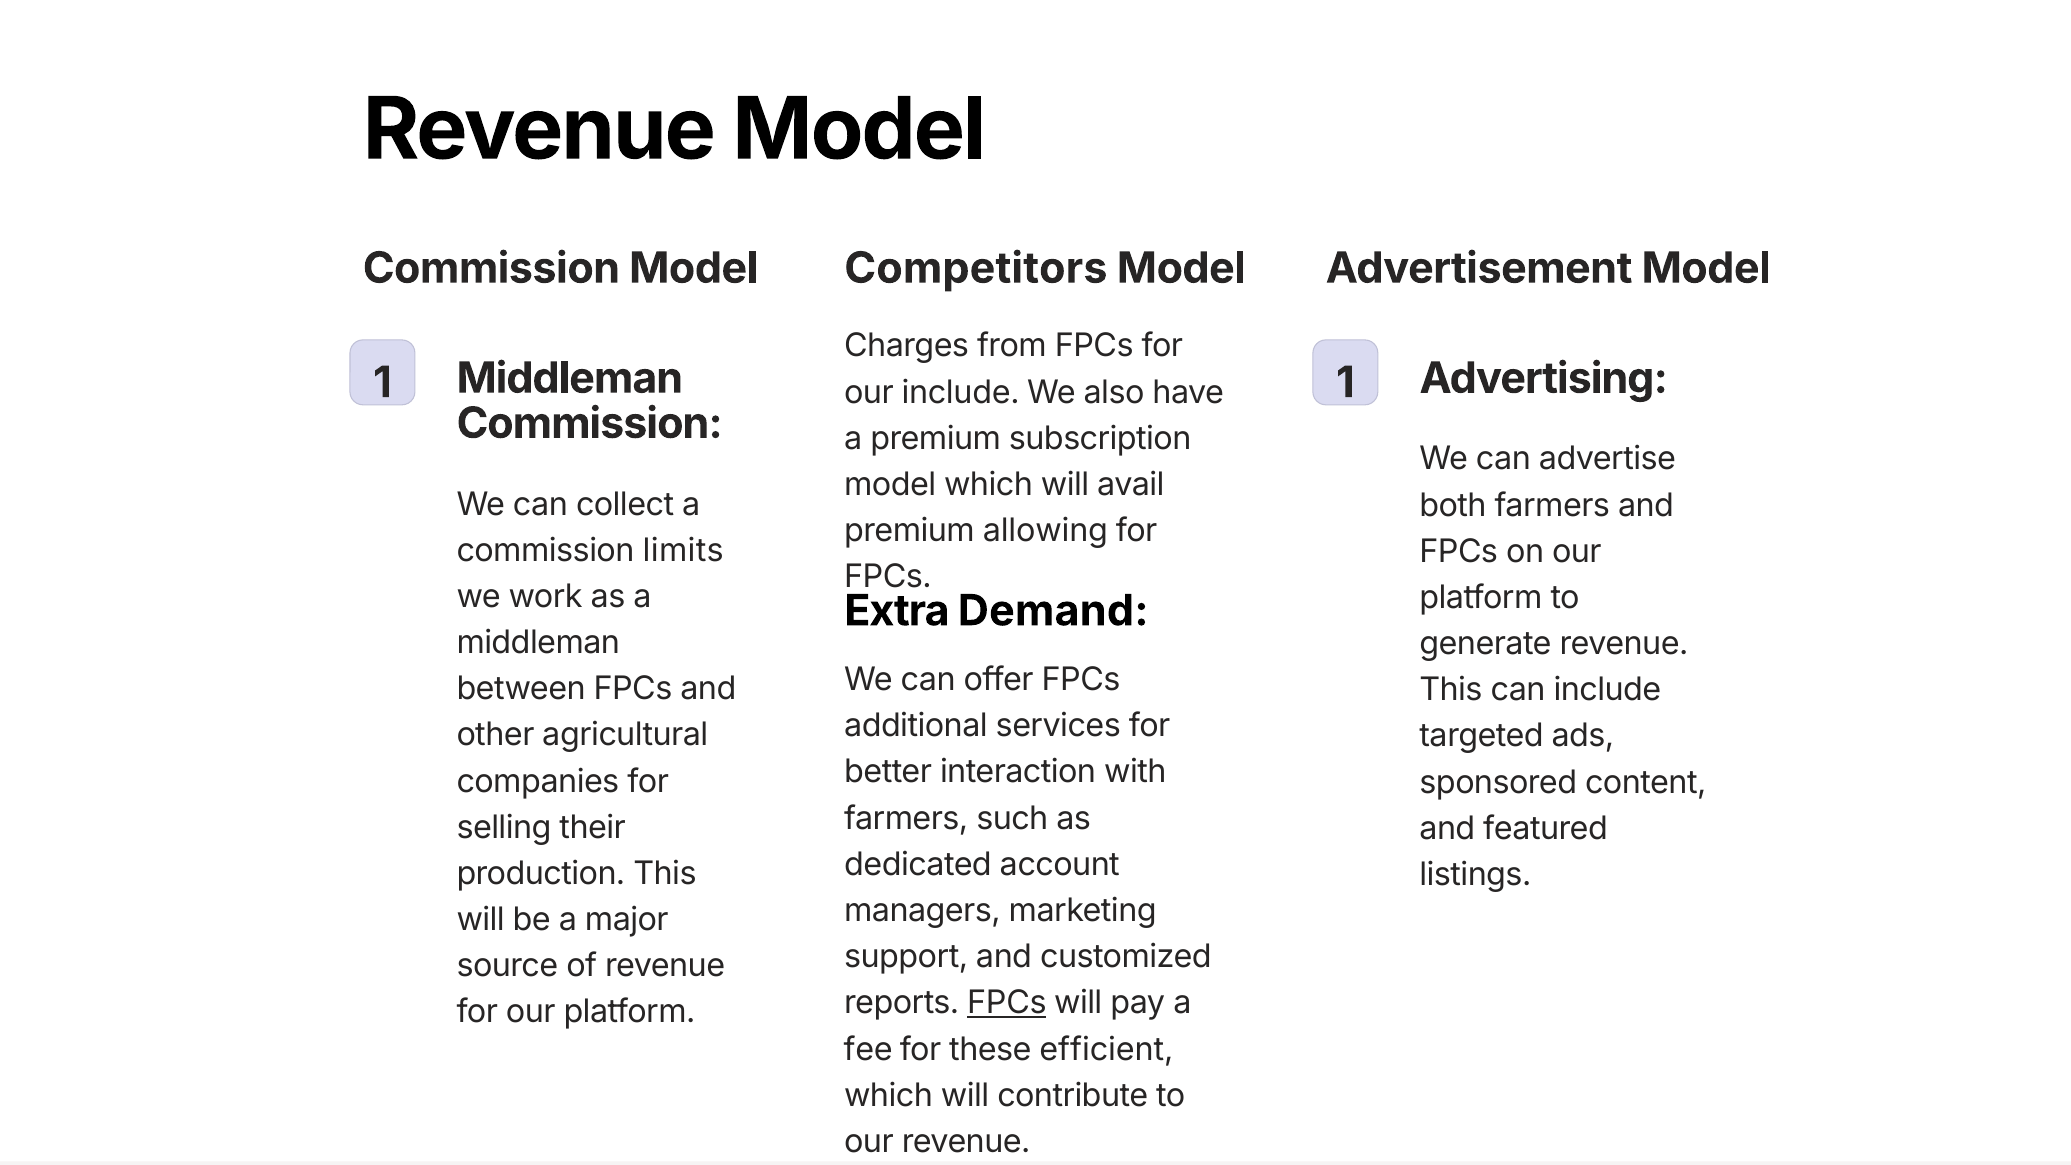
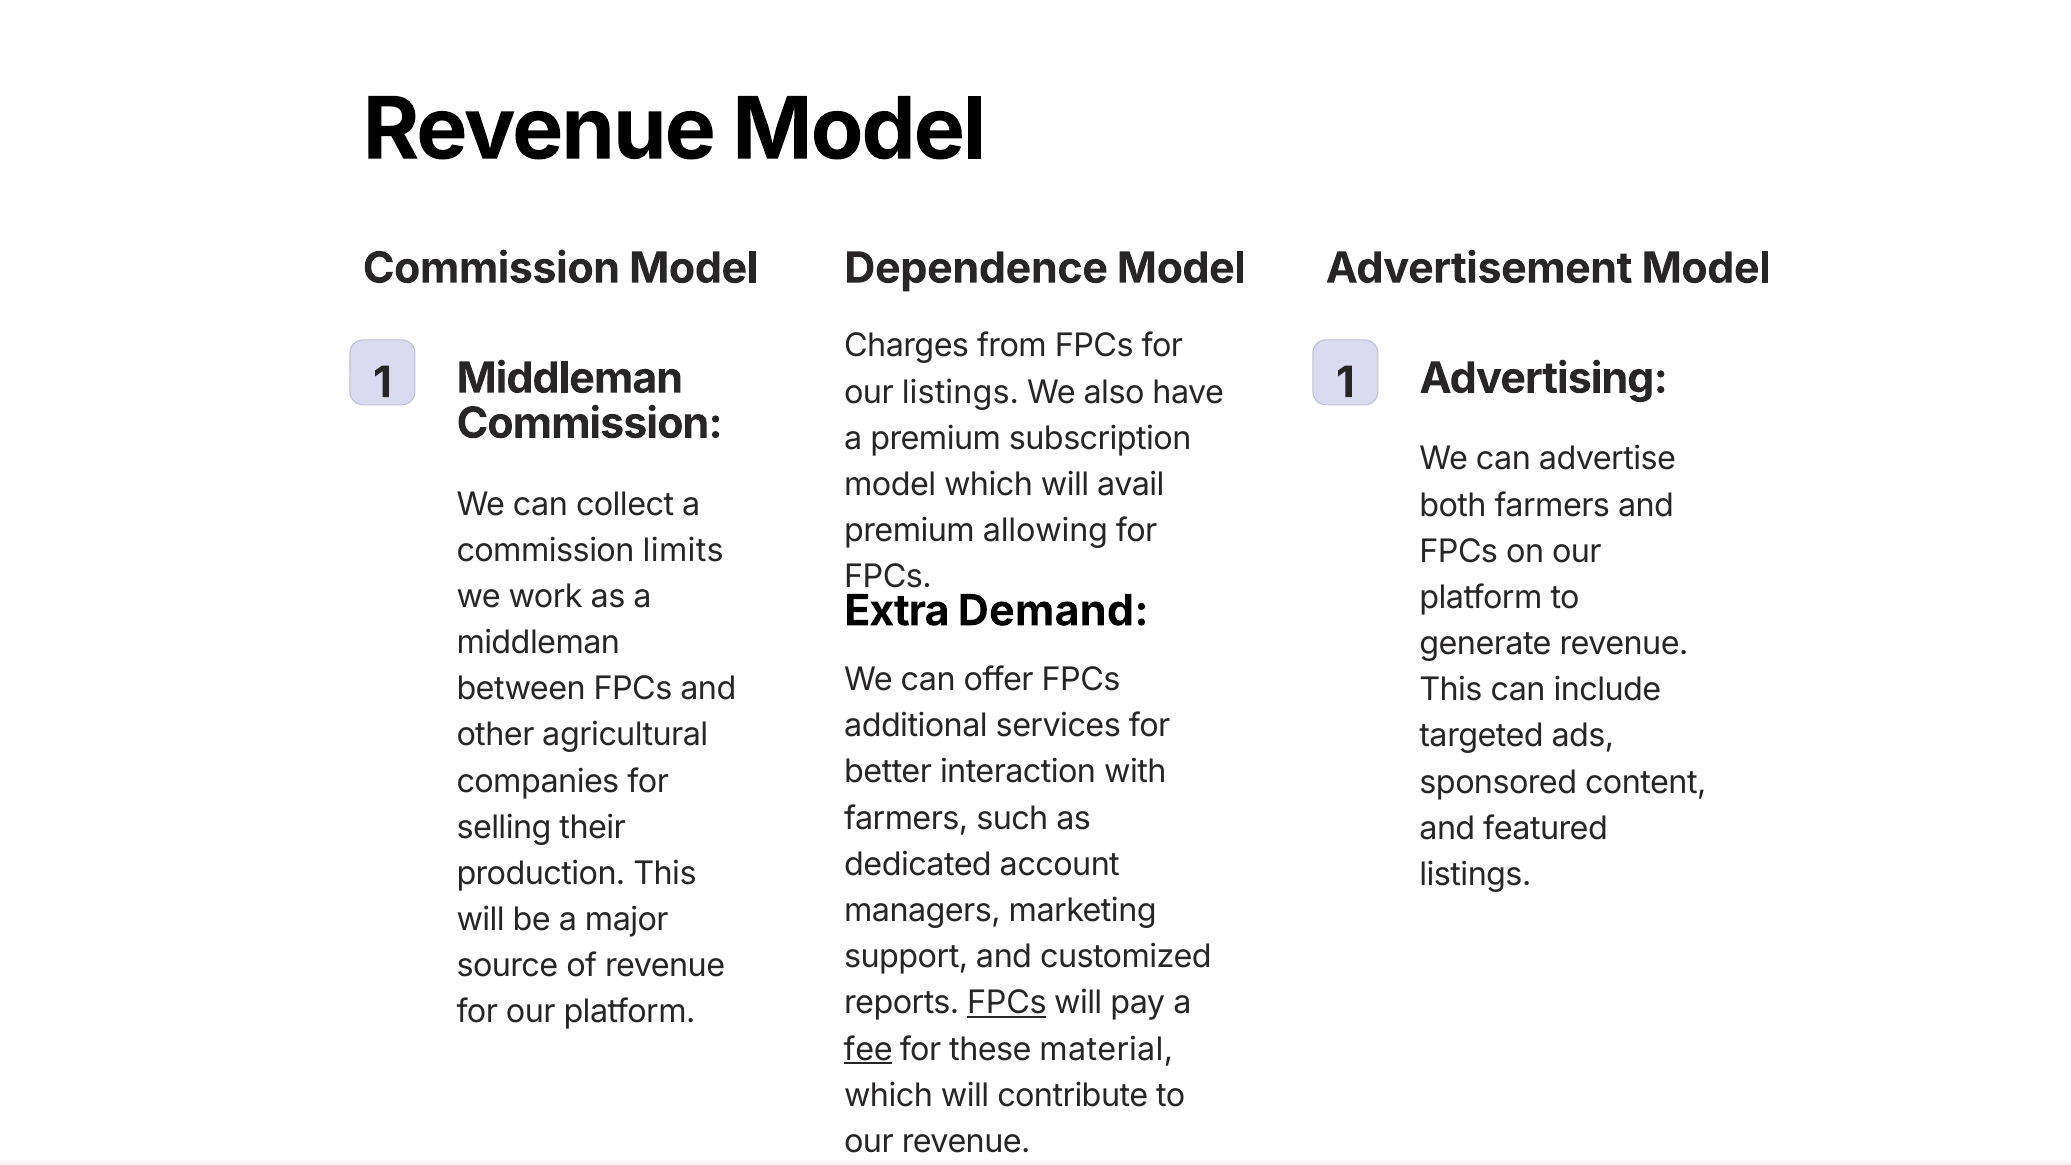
Competitors: Competitors -> Dependence (976, 268)
our include: include -> listings (960, 392)
fee underline: none -> present (868, 1049)
efficient: efficient -> material (1106, 1049)
